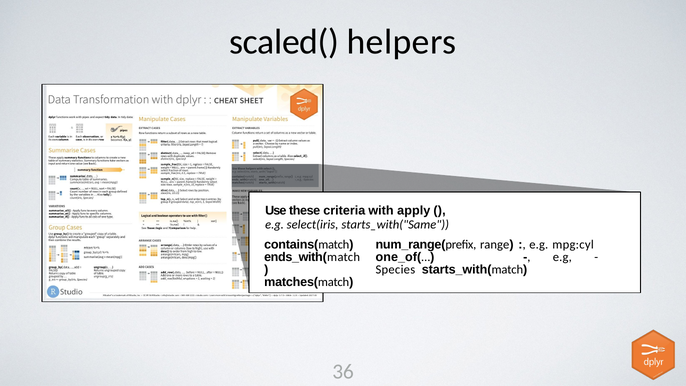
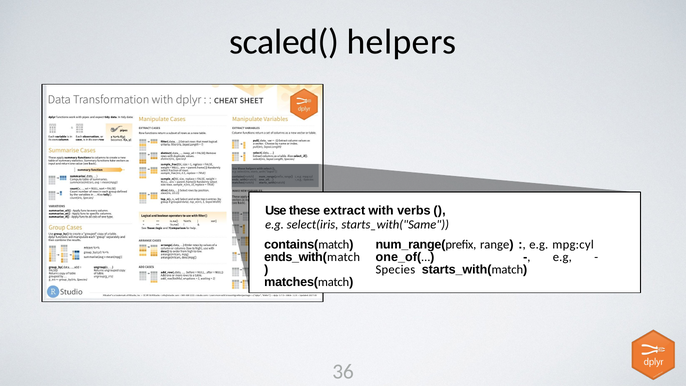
criteria: criteria -> extract (344, 211)
apply: apply -> verbs (414, 211)
